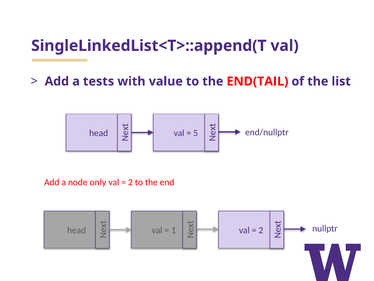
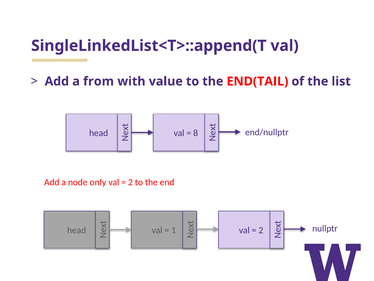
tests: tests -> from (99, 81)
5: 5 -> 8 (196, 133)
